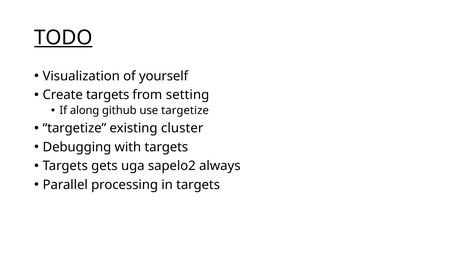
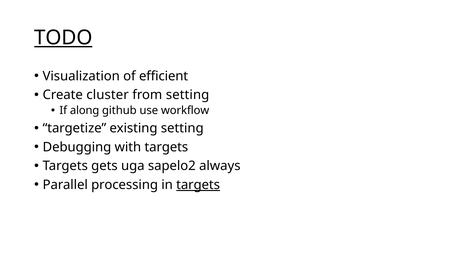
yourself: yourself -> efficient (164, 76)
Create targets: targets -> cluster (108, 95)
use targetize: targetize -> workflow (185, 110)
existing cluster: cluster -> setting (182, 128)
targets underline: none -> present (198, 184)
